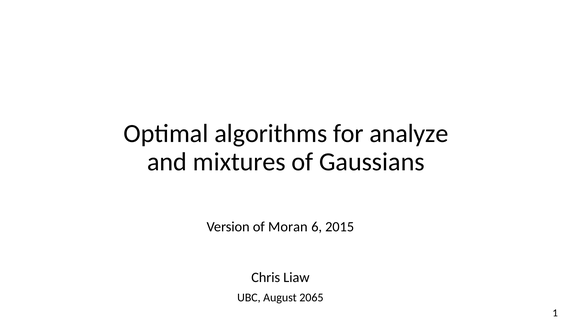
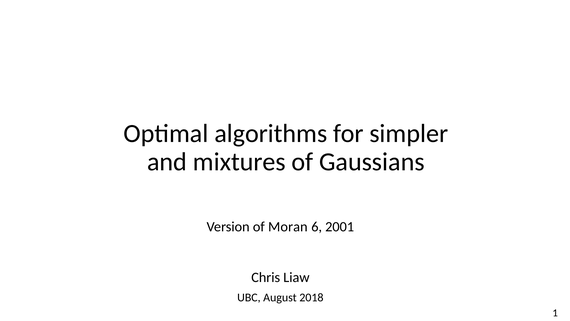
analyze: analyze -> simpler (409, 133)
2015: 2015 -> 2001 (340, 227)
2065: 2065 -> 2018 (311, 297)
